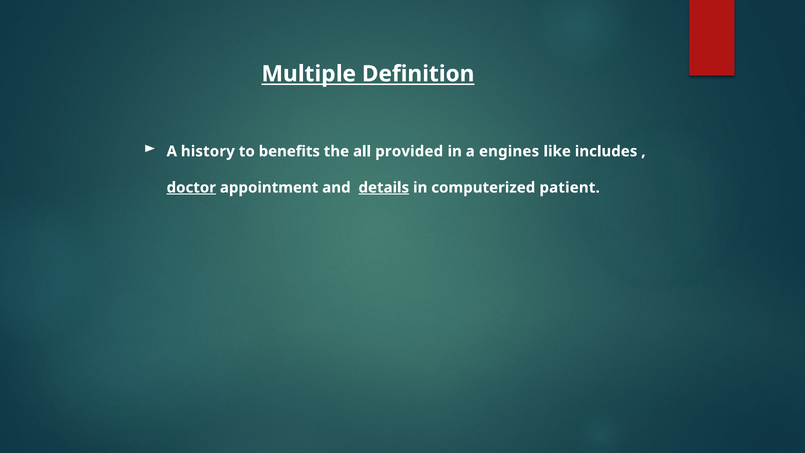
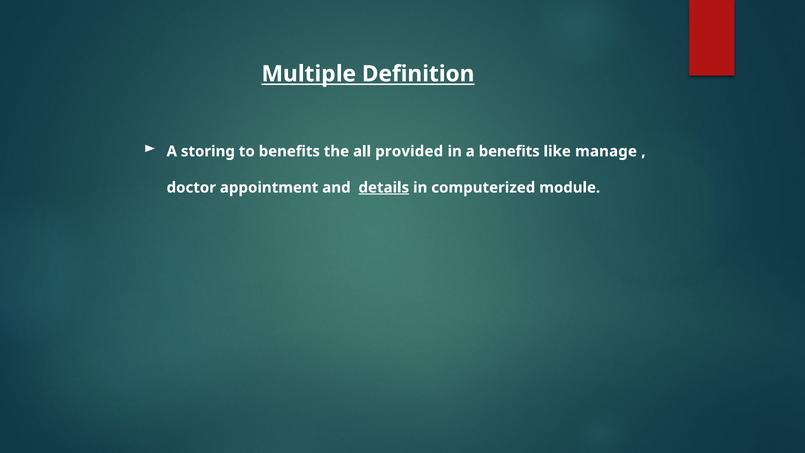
history: history -> storing (208, 151)
a engines: engines -> benefits (509, 151)
includes: includes -> manage (606, 151)
doctor underline: present -> none (191, 188)
patient: patient -> module (570, 188)
